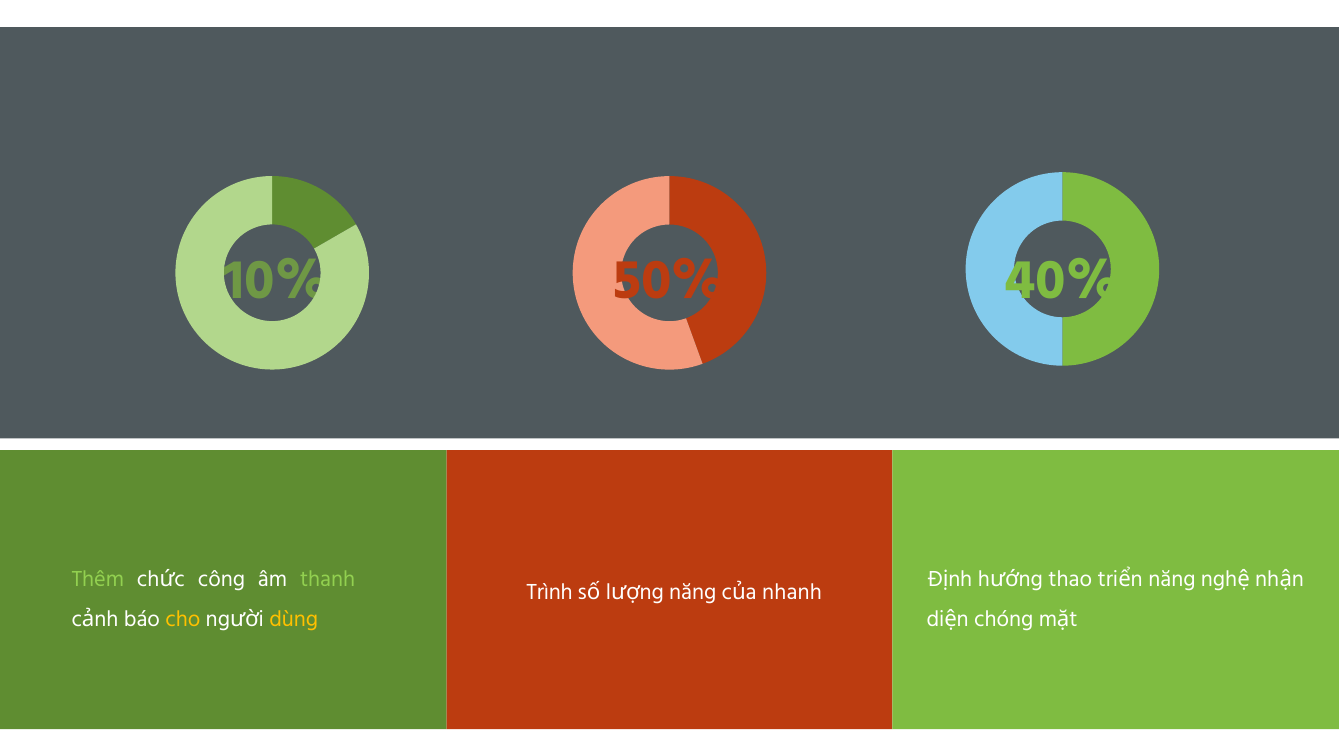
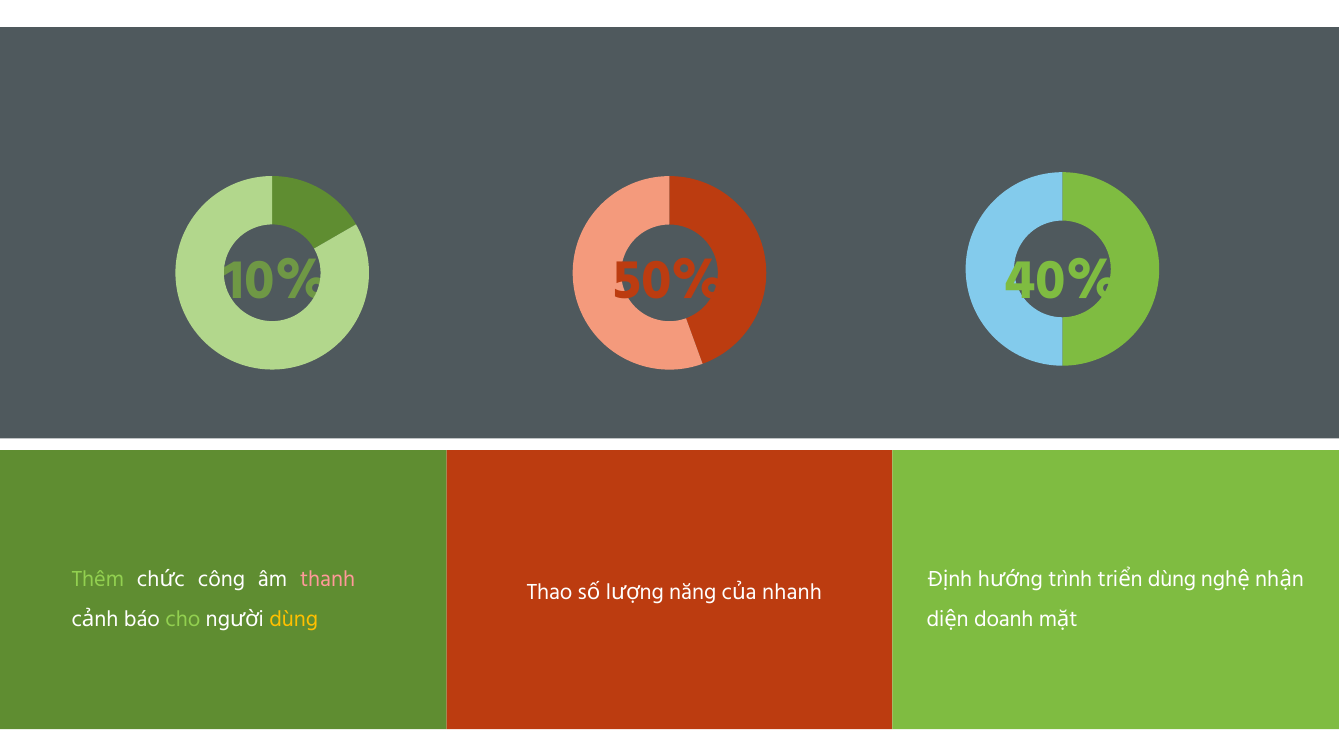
thanh colour: light green -> pink (328, 579)
thao: thao -> trình (1070, 579)
năng: năng -> dùng (1172, 579)
Trình: Trình -> Thao (550, 592)
cho colour: yellow -> light green (183, 619)
chóng: chóng -> doanh (1004, 619)
